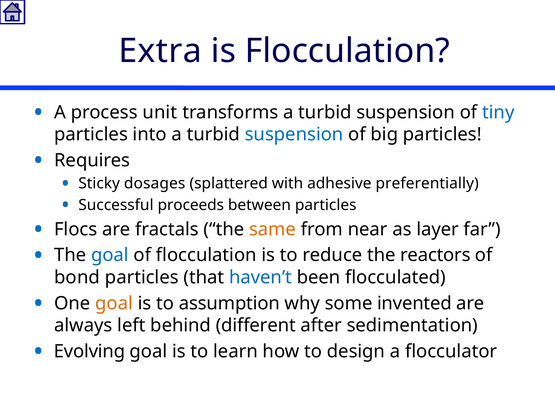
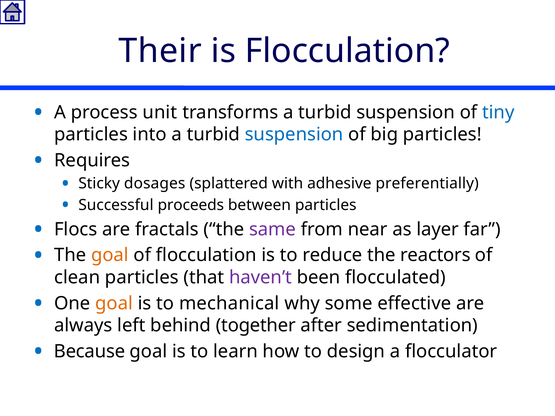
Extra: Extra -> Their (160, 51)
same colour: orange -> purple (273, 229)
goal colour: blue -> orange (110, 255)
bond: bond -> clean (77, 278)
haven’t colour: blue -> purple (260, 278)
assumption: assumption -> mechanical (229, 303)
invented: invented -> effective (414, 303)
different: different -> together (256, 326)
Evolving: Evolving -> Because (90, 352)
